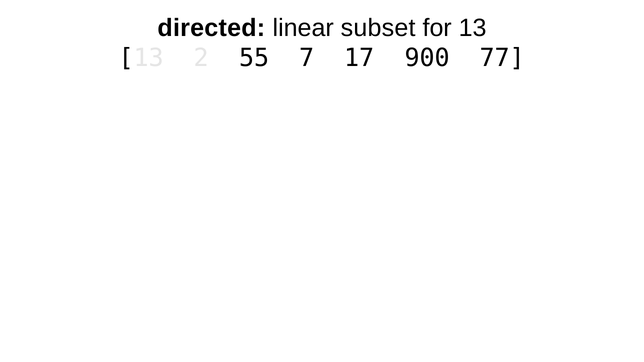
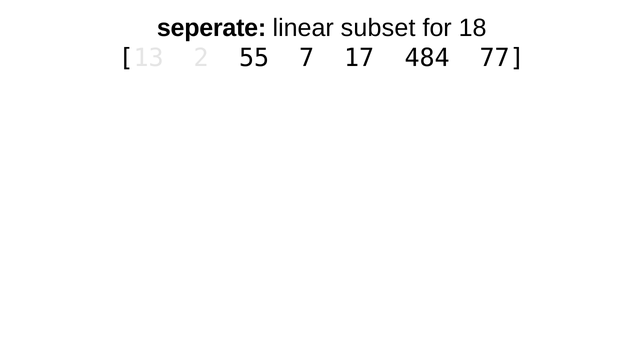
directed: directed -> seperate (212, 28)
for 13: 13 -> 18 (473, 28)
900: 900 -> 484 (427, 58)
